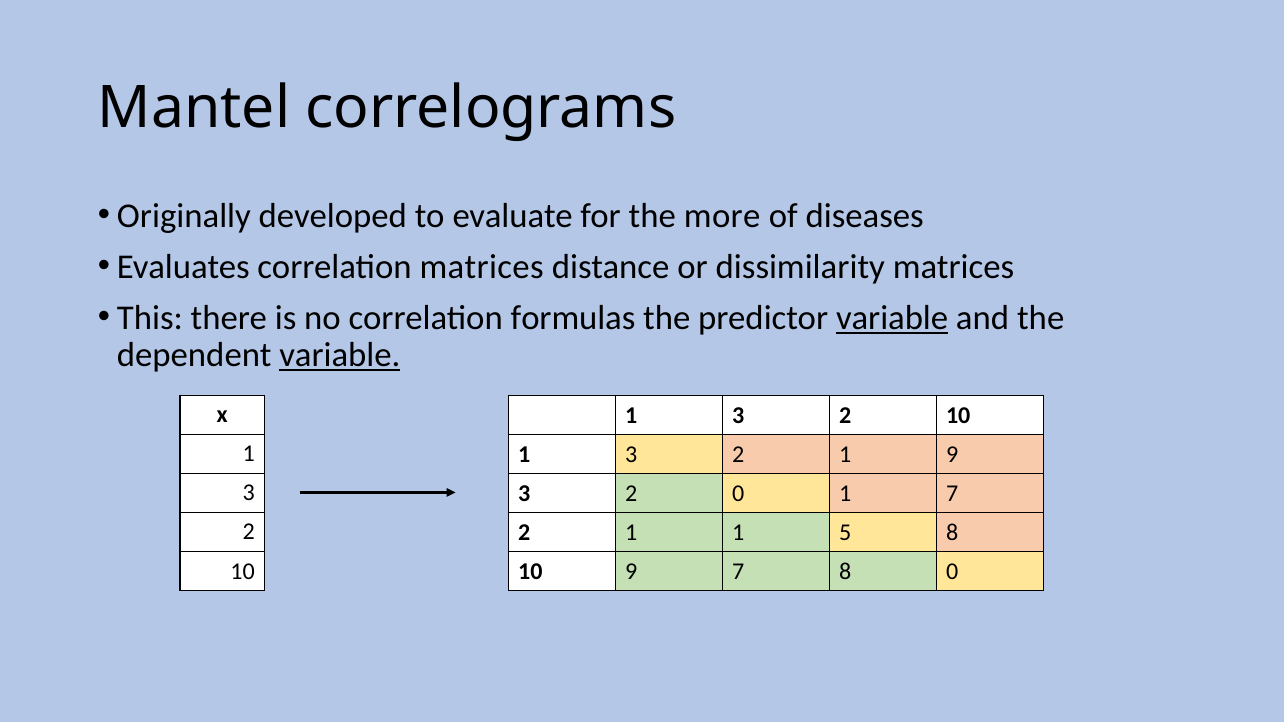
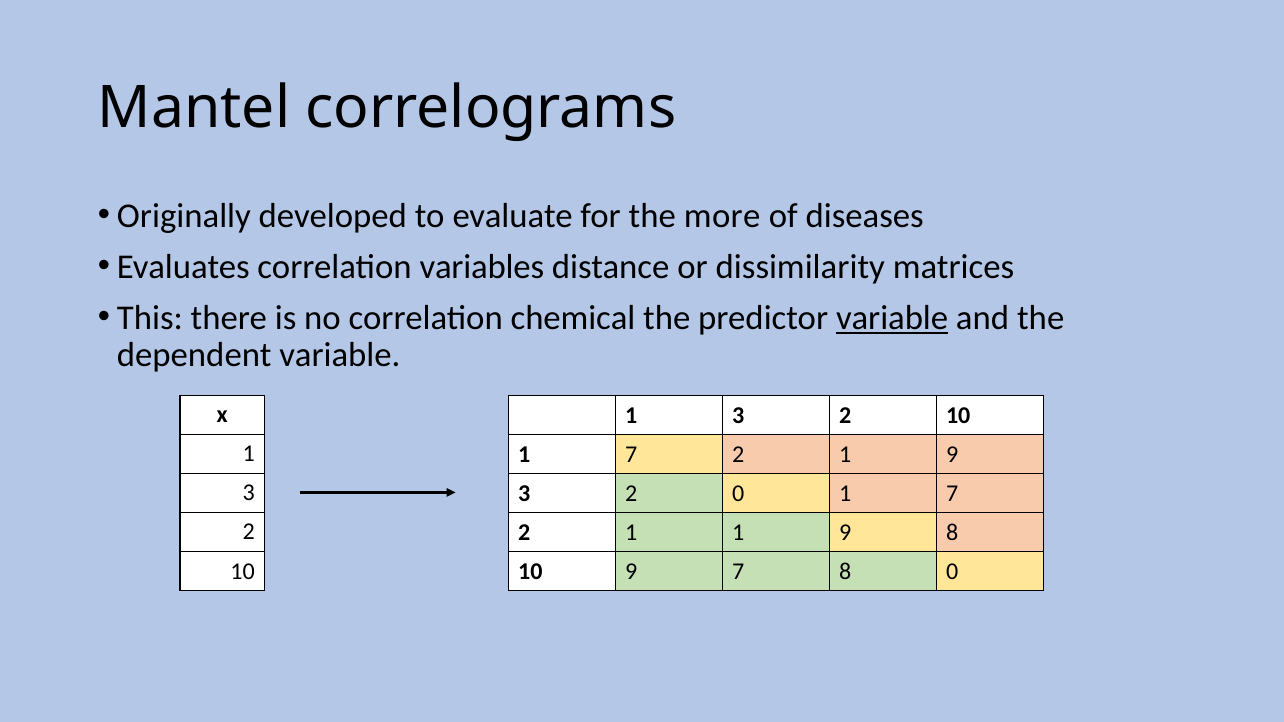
correlation matrices: matrices -> variables (482, 267)
formulas: formulas -> chemical (573, 318)
variable underline: present -> none (340, 355)
3: 3 -> 7 (631, 455)
1 1 5: 5 -> 9 (845, 533)
